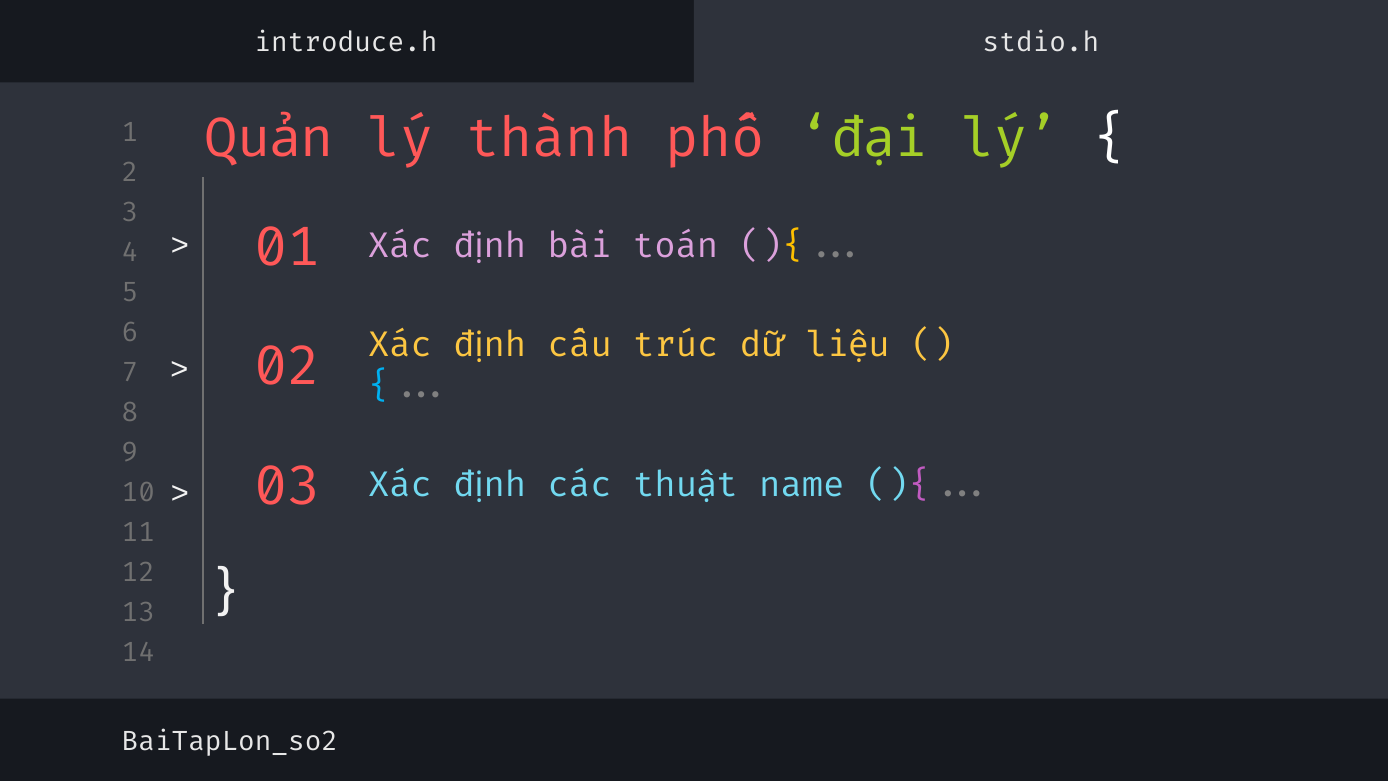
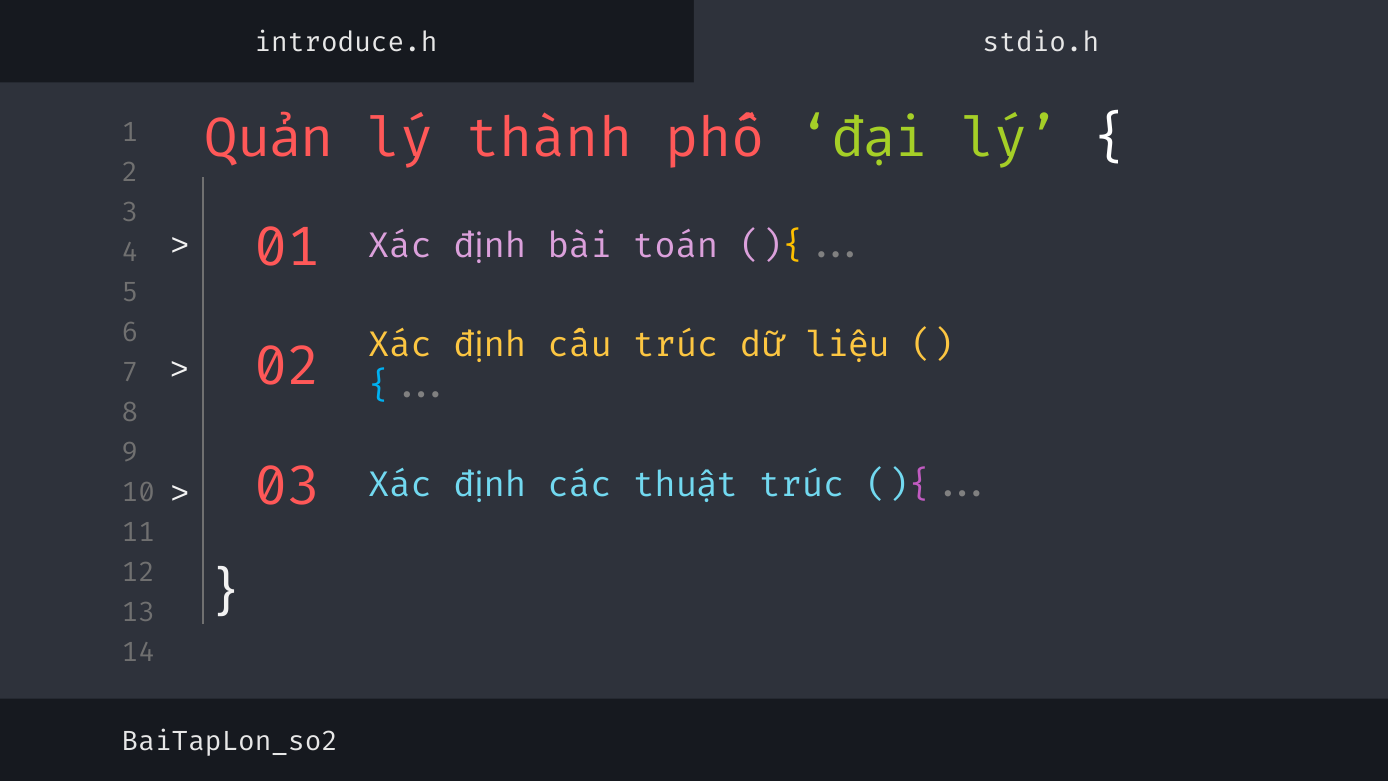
name: name -> trúc (802, 485)
